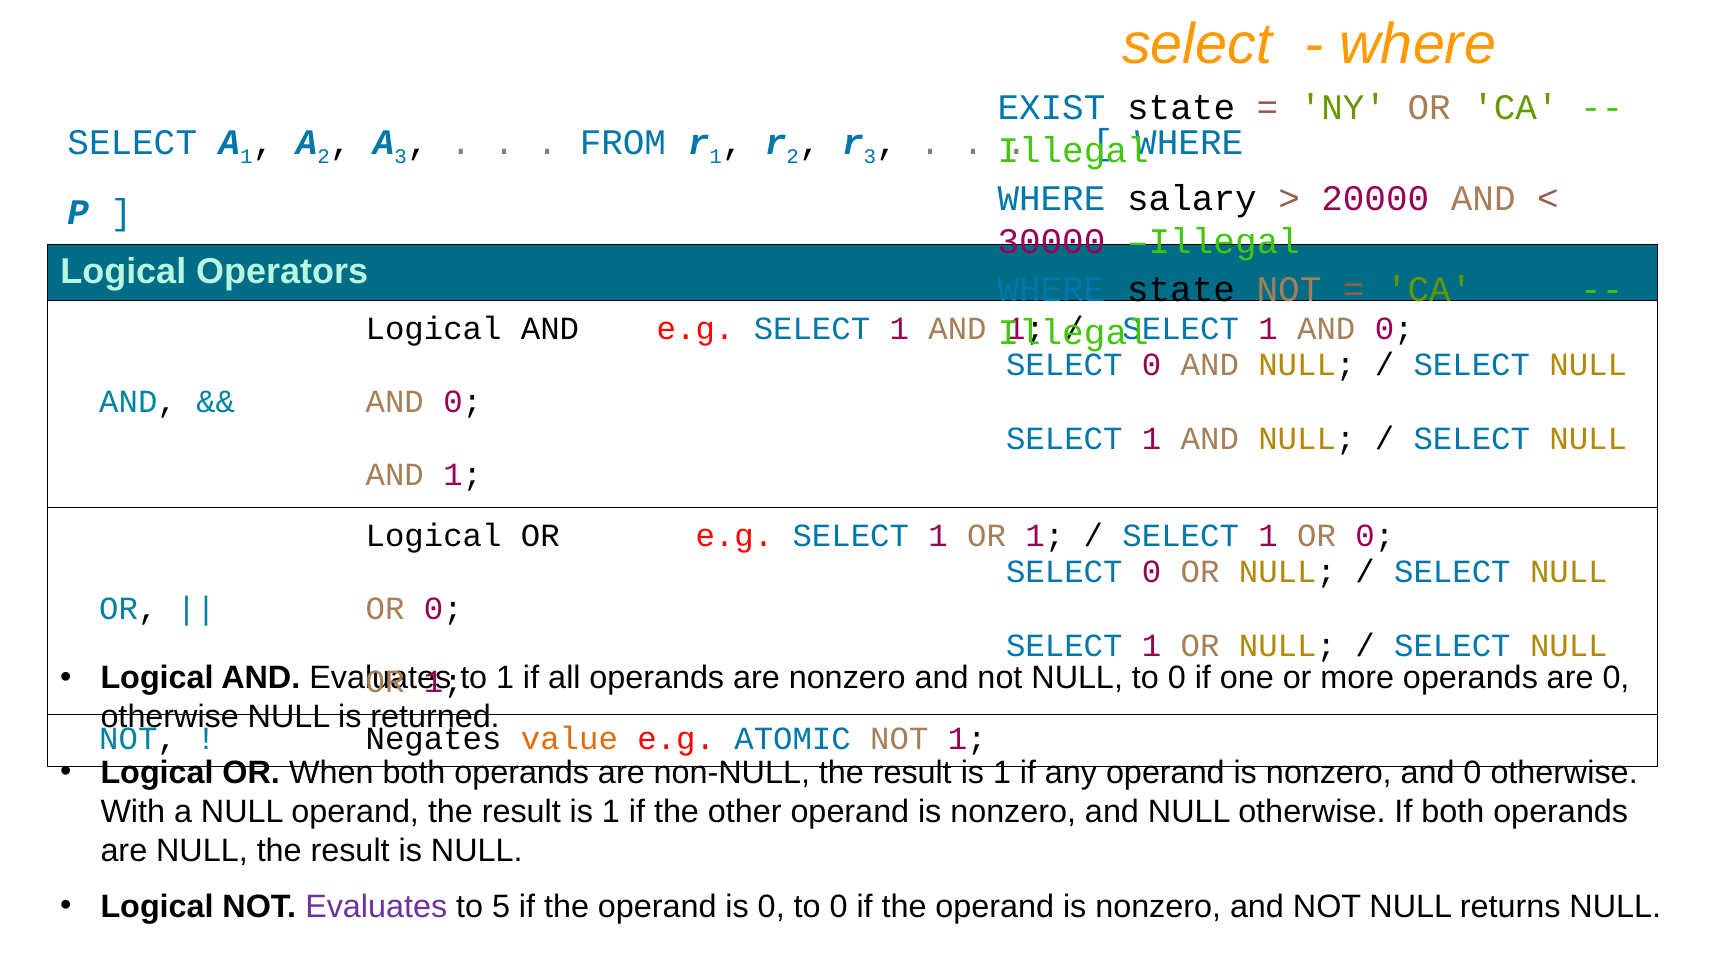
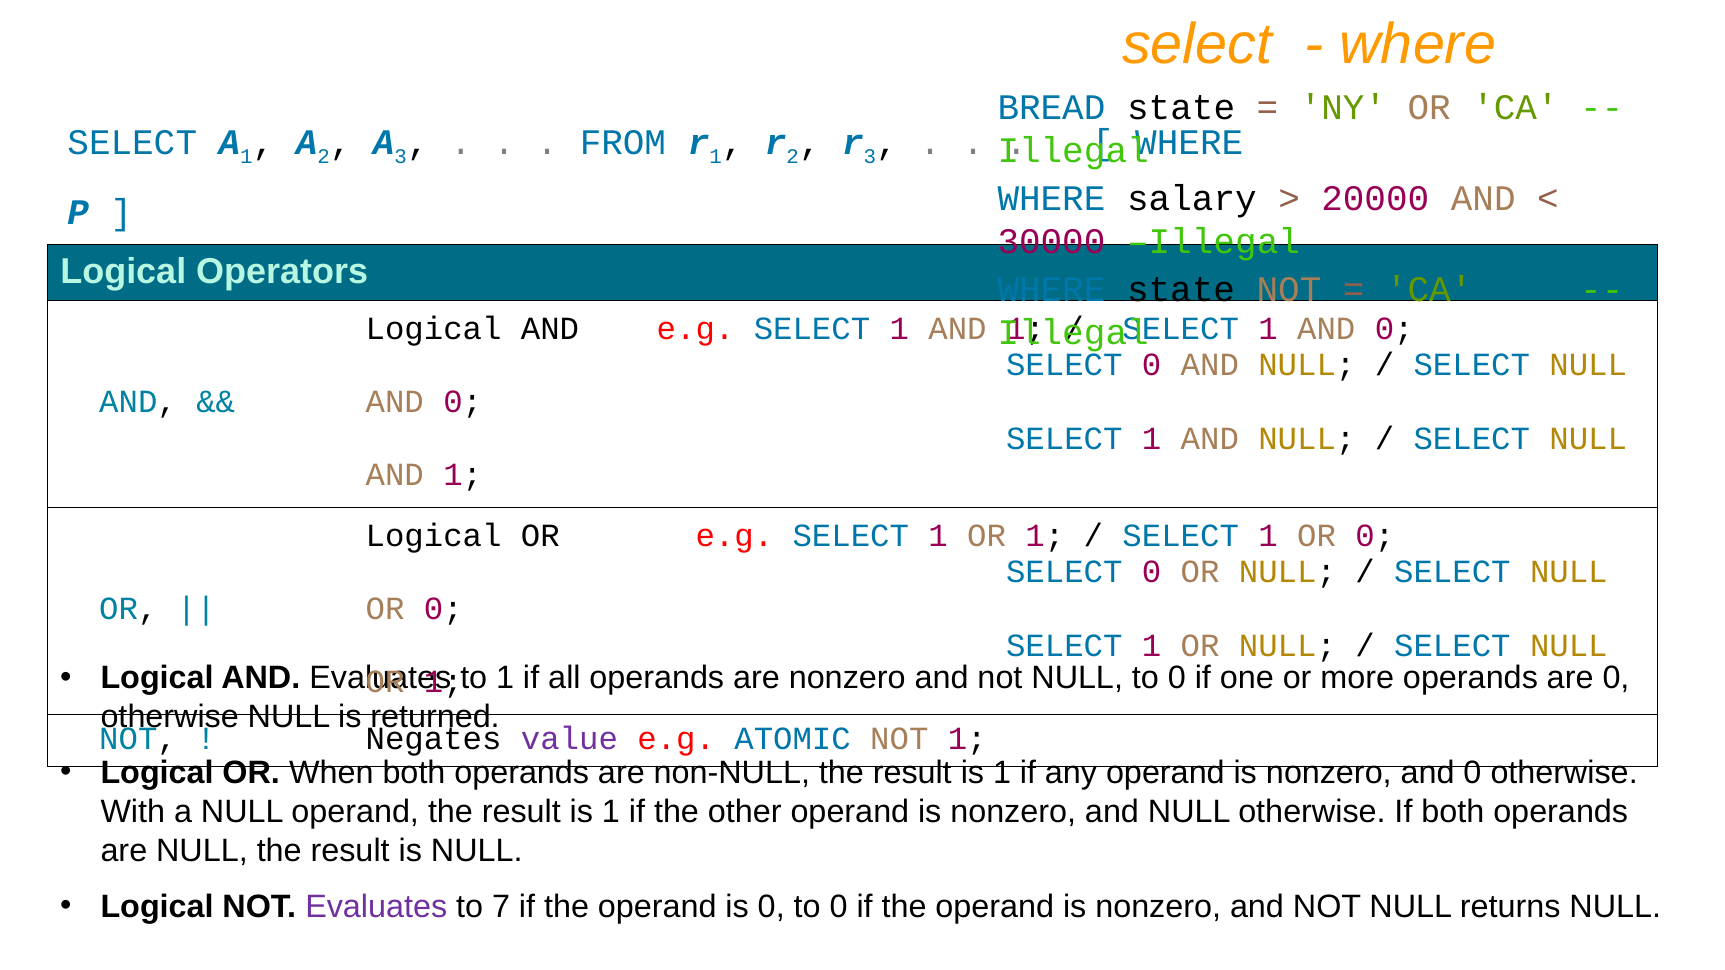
EXIST: EXIST -> BREAD (1051, 108)
value colour: orange -> purple (569, 739)
5: 5 -> 7 (501, 907)
